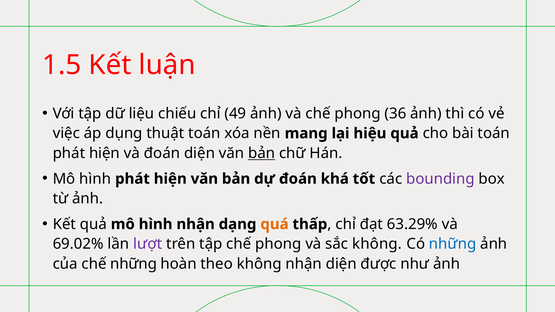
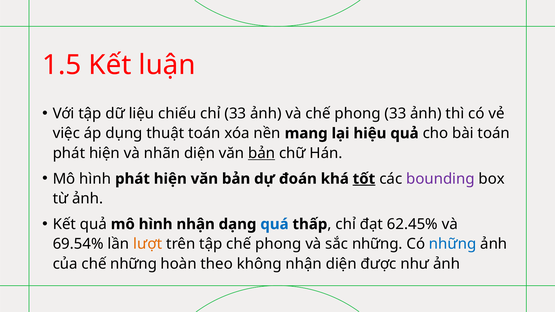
chỉ 49: 49 -> 33 (235, 114)
phong 36: 36 -> 33 (395, 114)
và đoán: đoán -> nhãn (162, 153)
tốt underline: none -> present (364, 179)
quá colour: orange -> blue (274, 224)
63.29%: 63.29% -> 62.45% (412, 224)
69.02%: 69.02% -> 69.54% (78, 244)
lượt colour: purple -> orange (148, 244)
sắc không: không -> những (377, 244)
